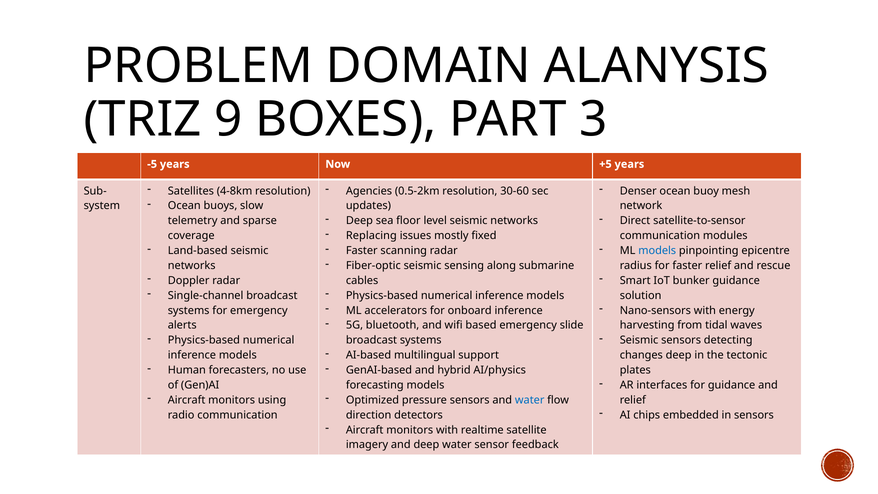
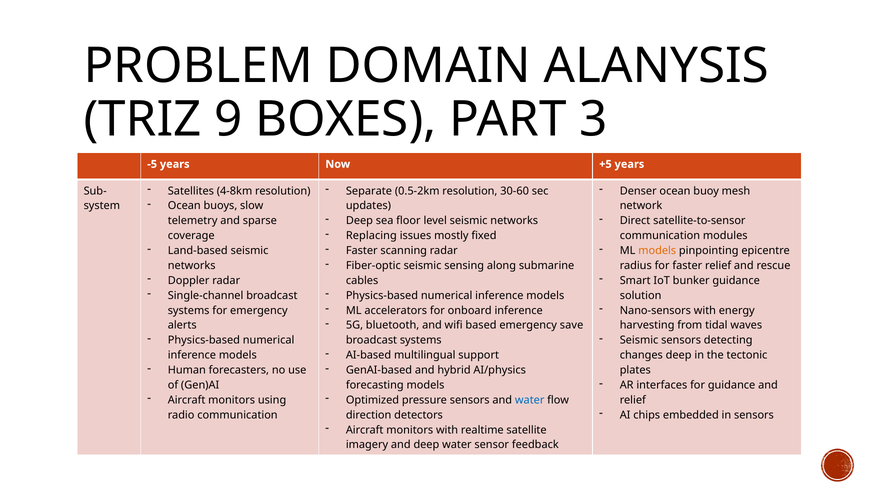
Agencies: Agencies -> Separate (369, 191)
models colour: blue -> orange (657, 251)
slide: slide -> save (572, 325)
